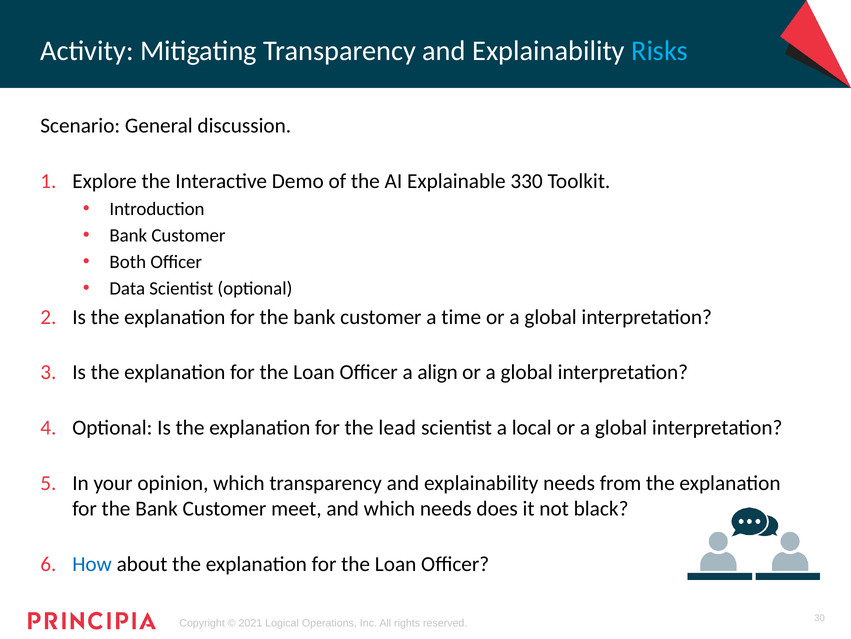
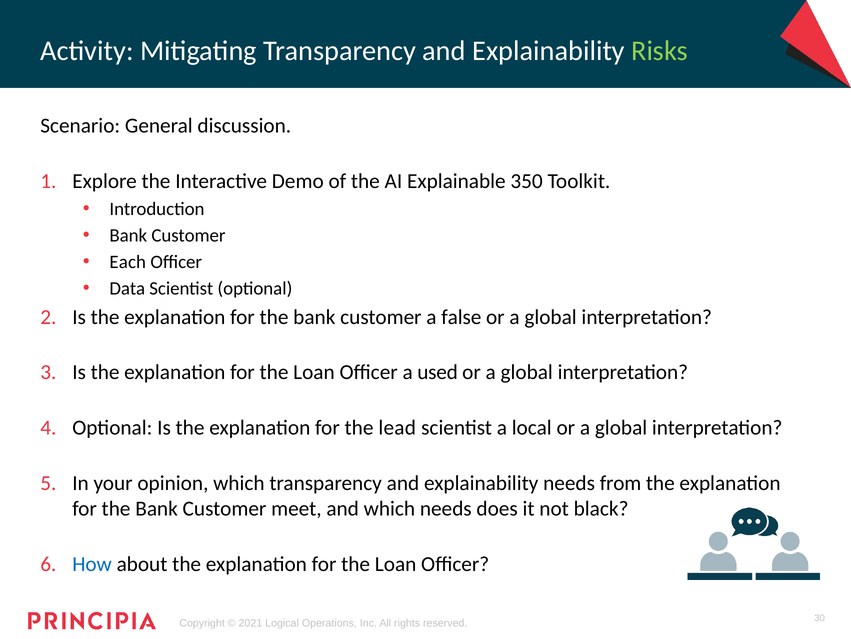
Risks colour: light blue -> light green (660, 51)
330: 330 -> 350 (527, 181)
Both: Both -> Each (128, 262)
time: time -> false (461, 317)
align: align -> used (438, 372)
